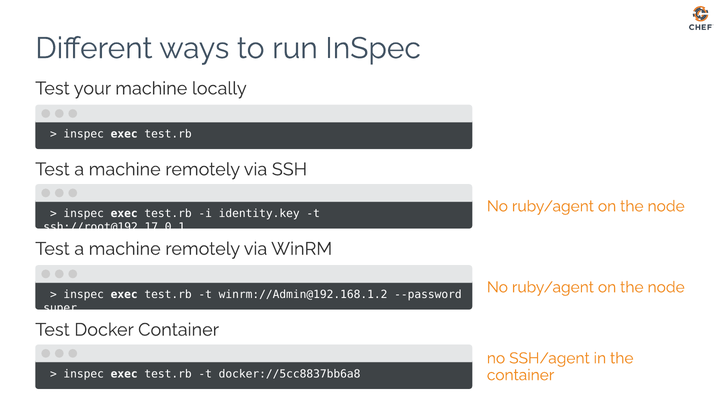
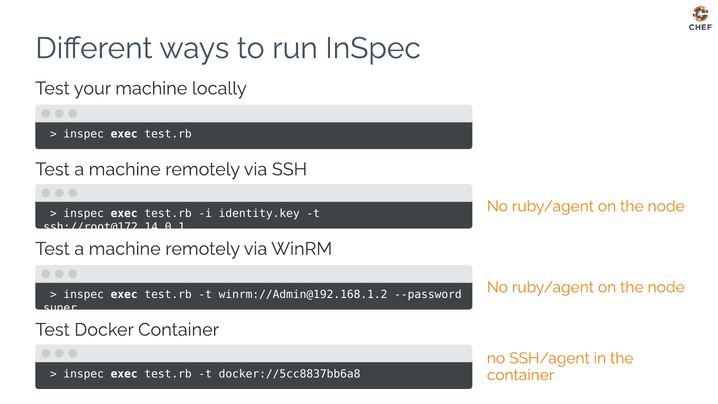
ssh://root@192.17.0.1: ssh://root@192.17.0.1 -> ssh://root@172.14.0.1 (114, 227)
